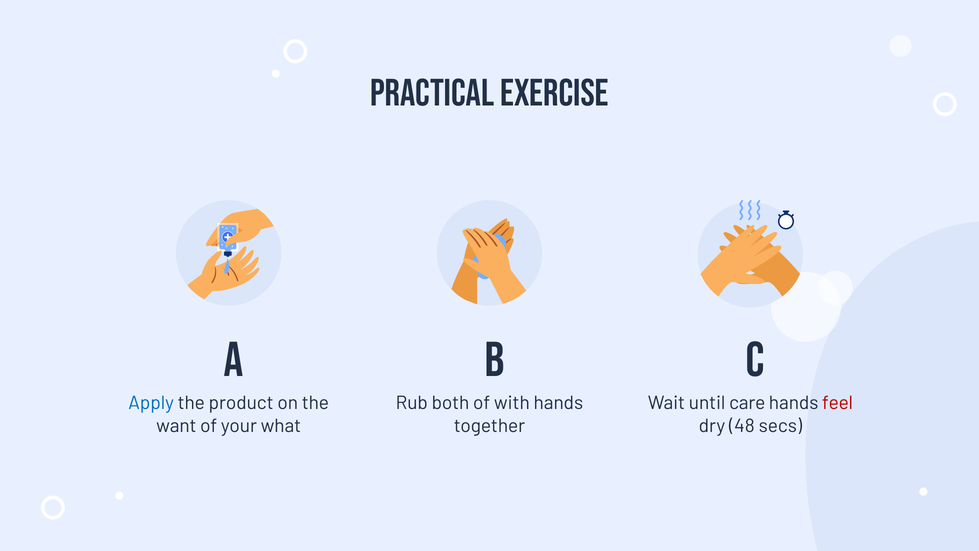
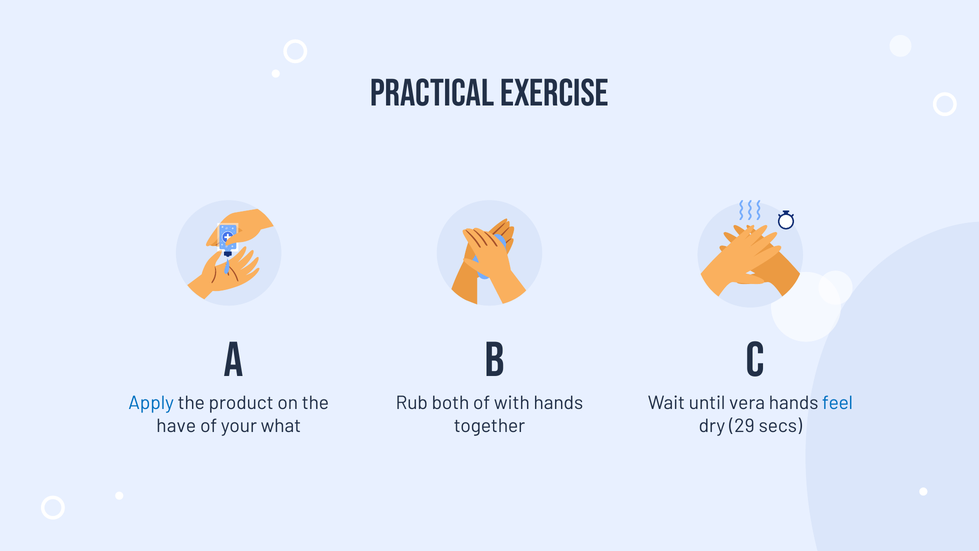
care: care -> vera (747, 403)
feel colour: red -> blue (838, 403)
want: want -> have (176, 426)
48: 48 -> 29 (742, 426)
